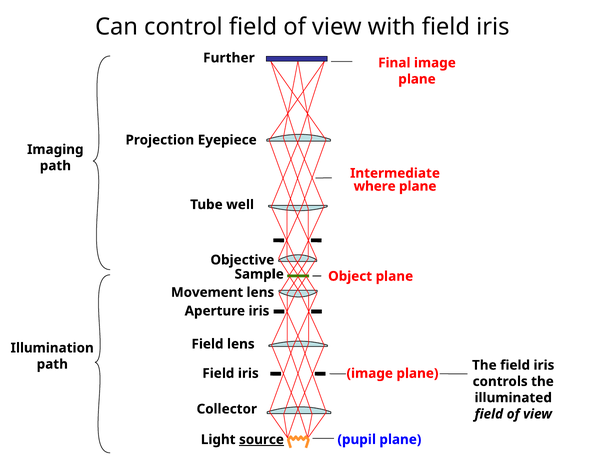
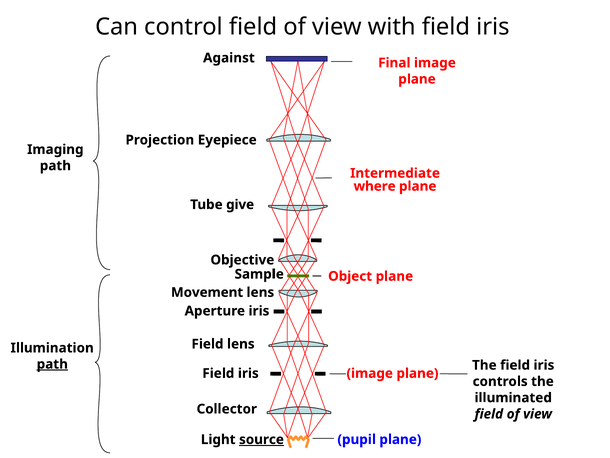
Further: Further -> Against (229, 58)
well: well -> give (240, 204)
path underline: none -> present (52, 364)
